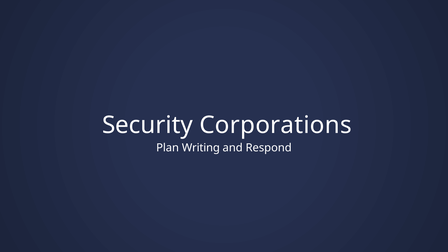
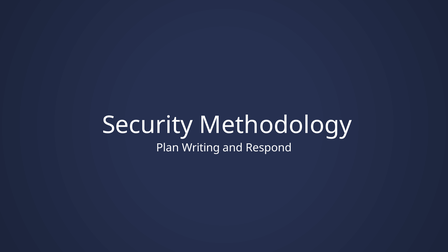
Corporations: Corporations -> Methodology (276, 125)
